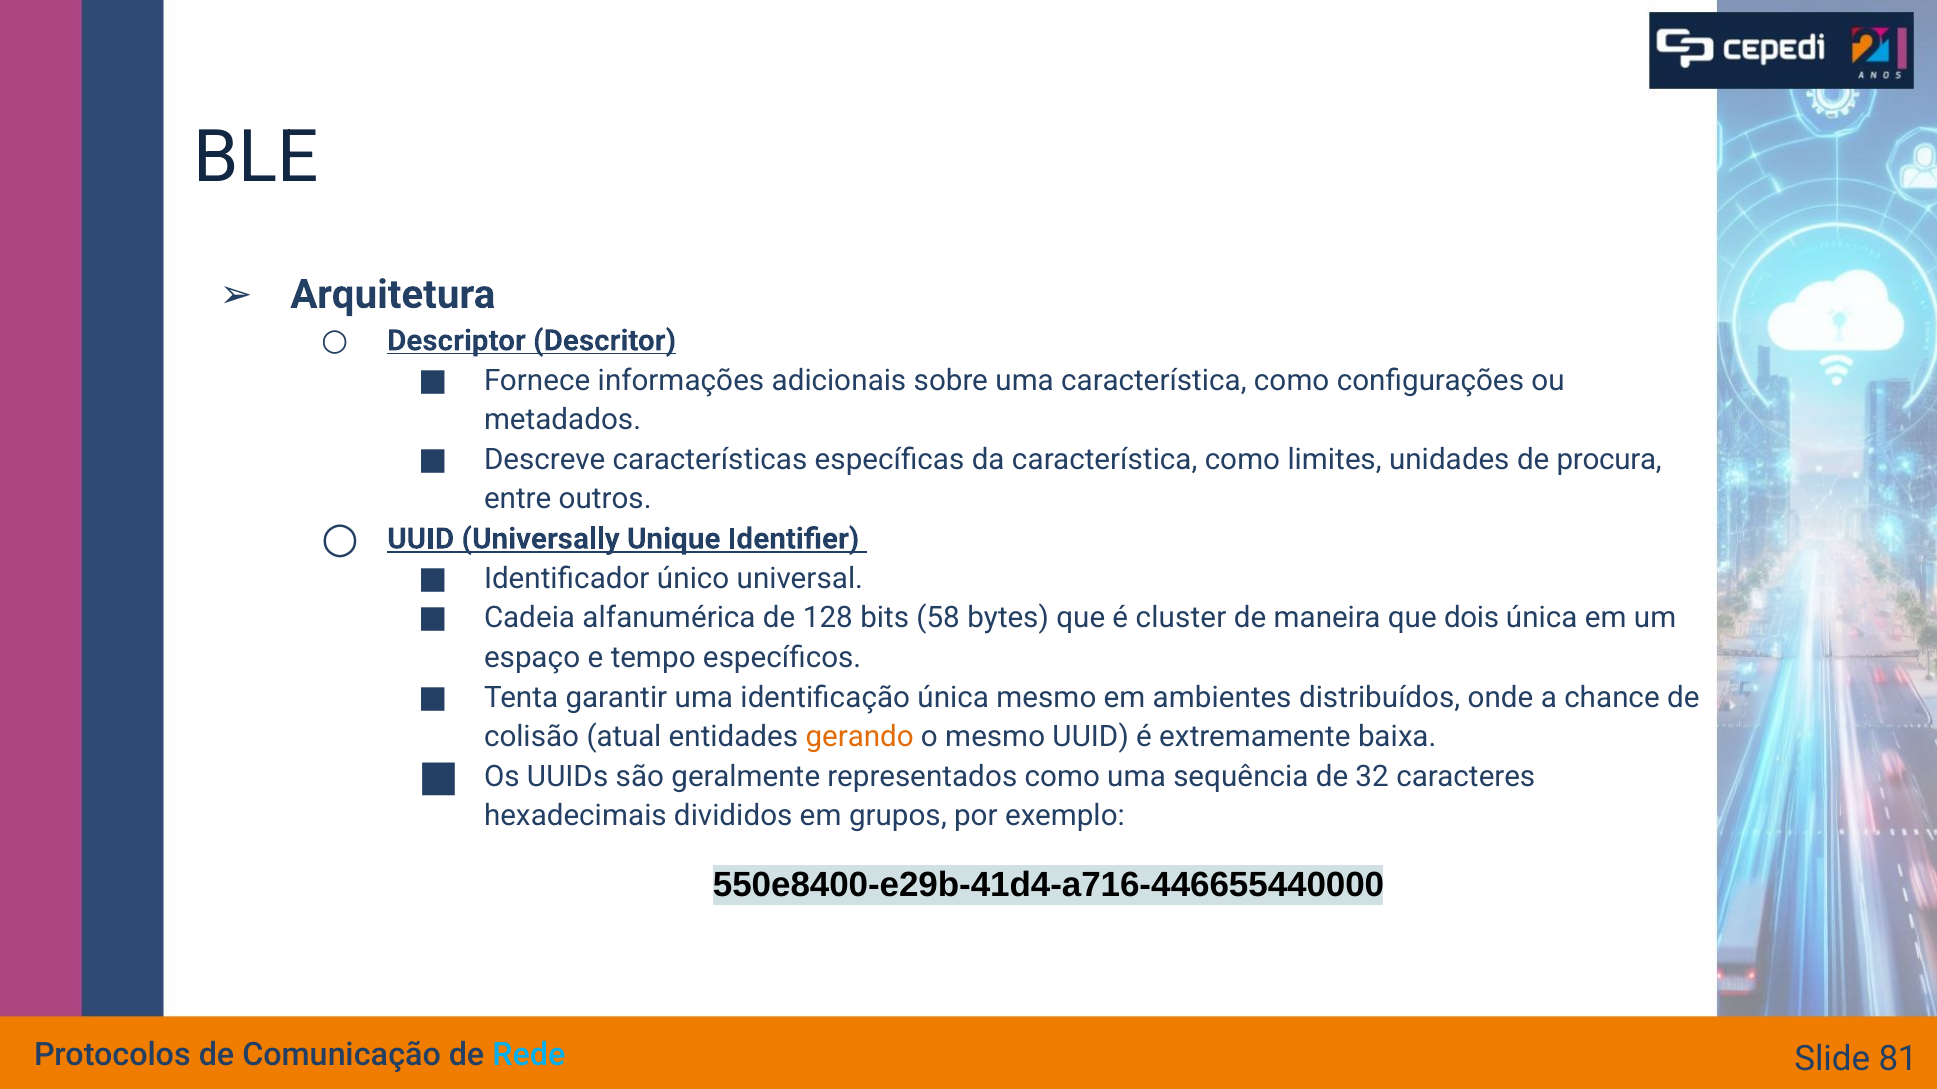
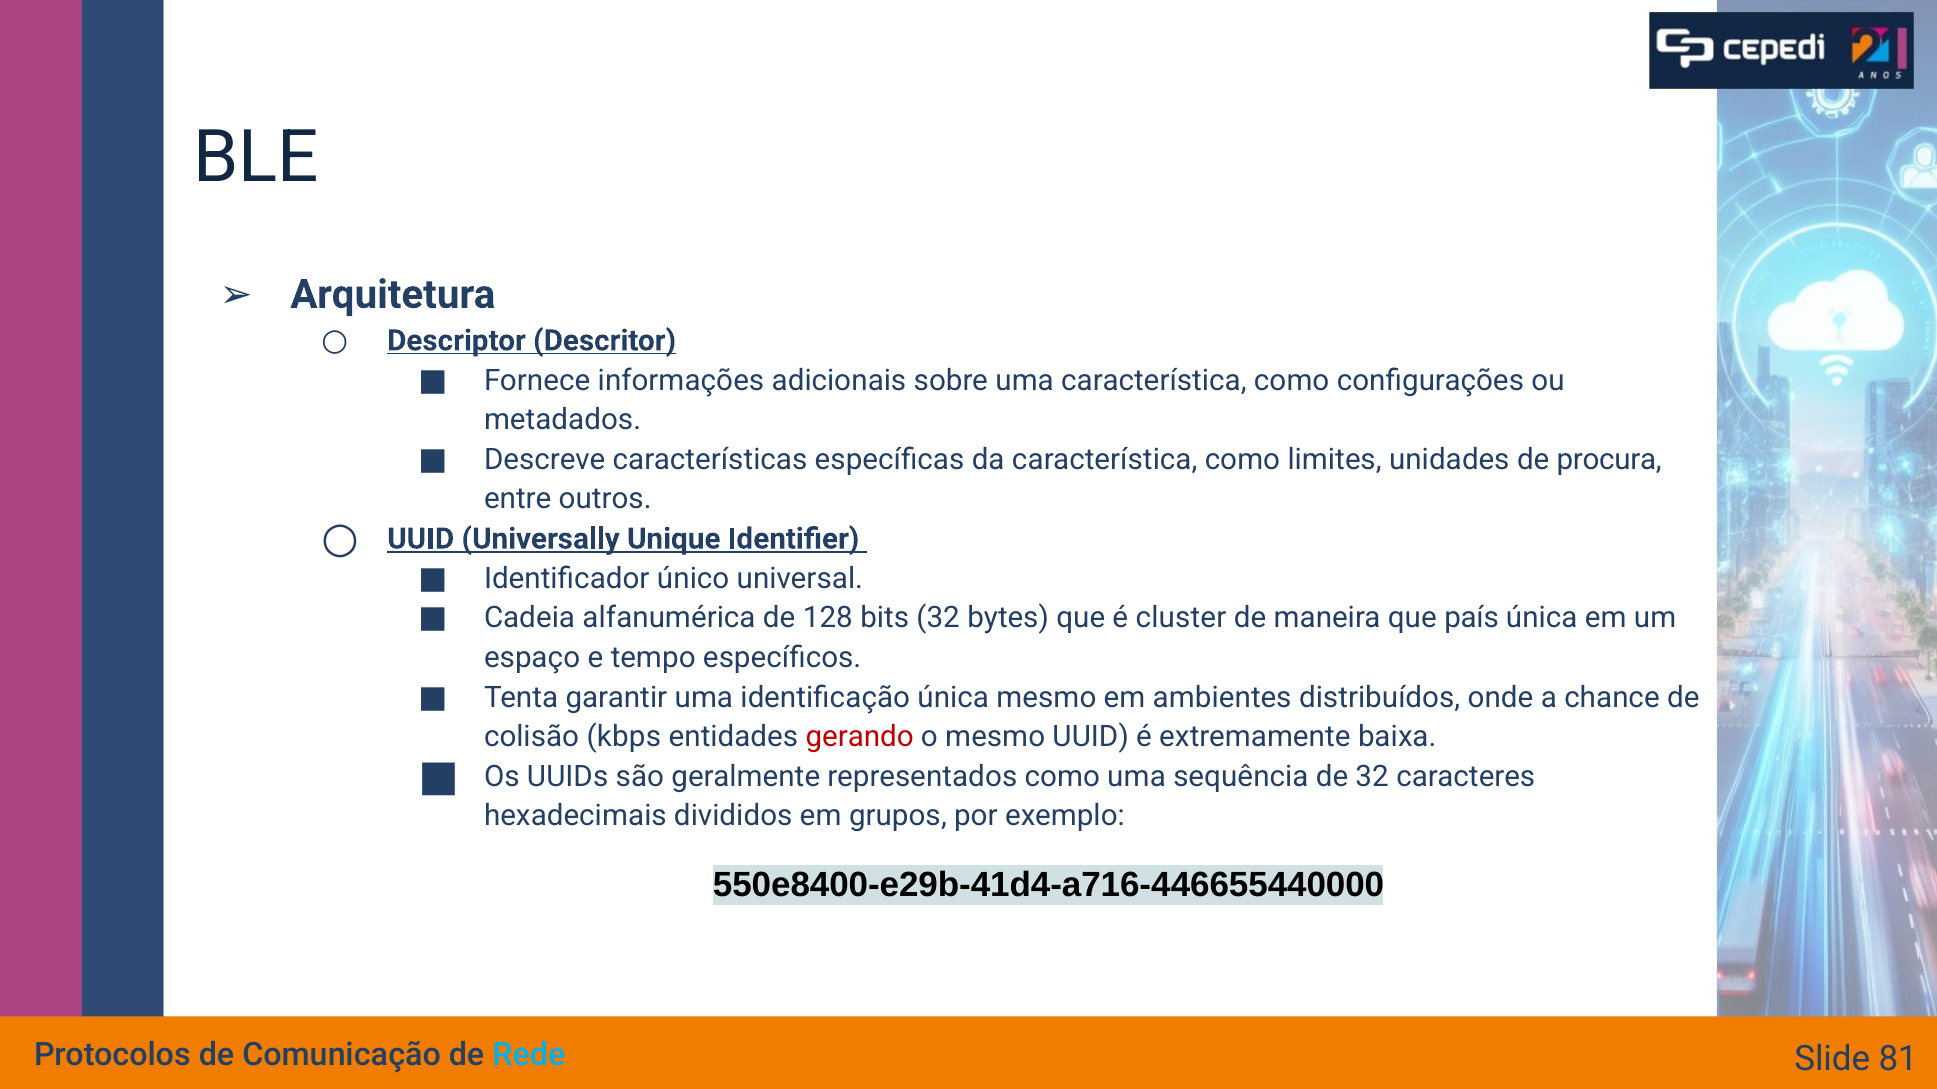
bits 58: 58 -> 32 (938, 618)
dois: dois -> país (1472, 618)
atual: atual -> kbps (624, 737)
gerando colour: orange -> red (860, 737)
